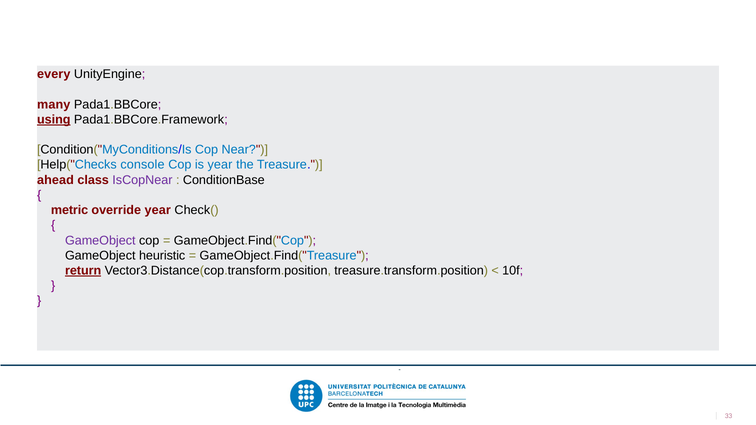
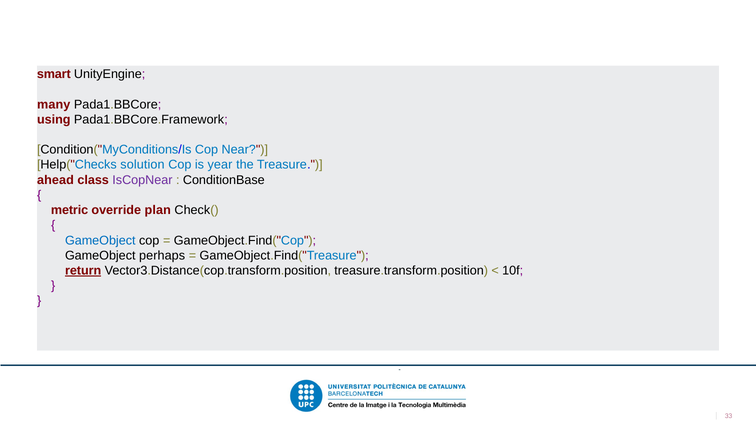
every: every -> smart (54, 74)
using underline: present -> none (54, 120)
console: console -> solution (142, 165)
override year: year -> plan (158, 210)
GameObject colour: purple -> blue (100, 241)
heuristic: heuristic -> perhaps (162, 256)
